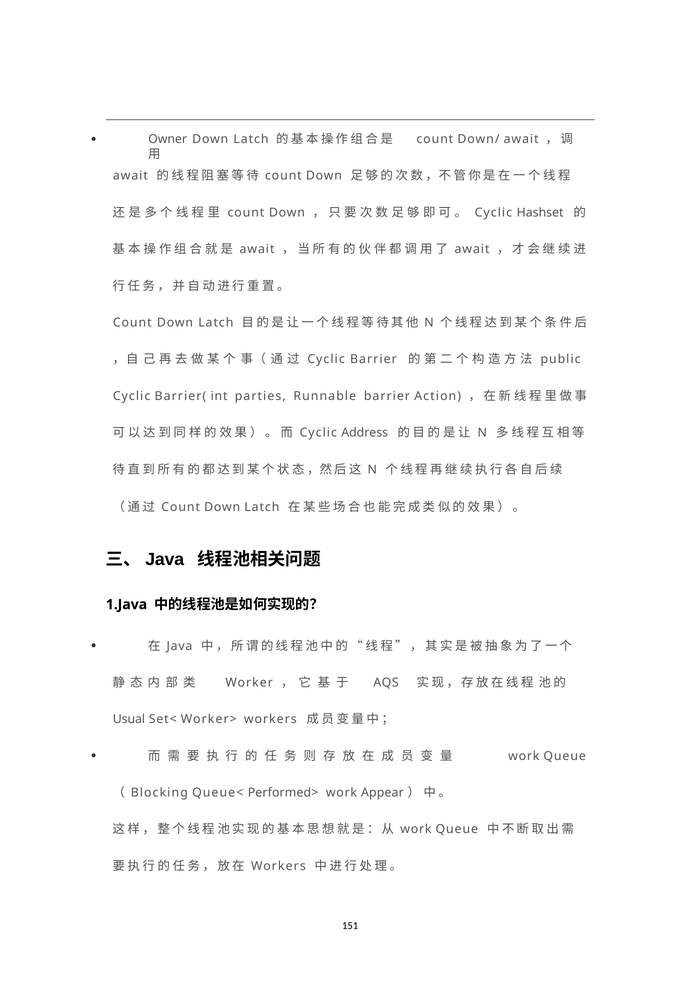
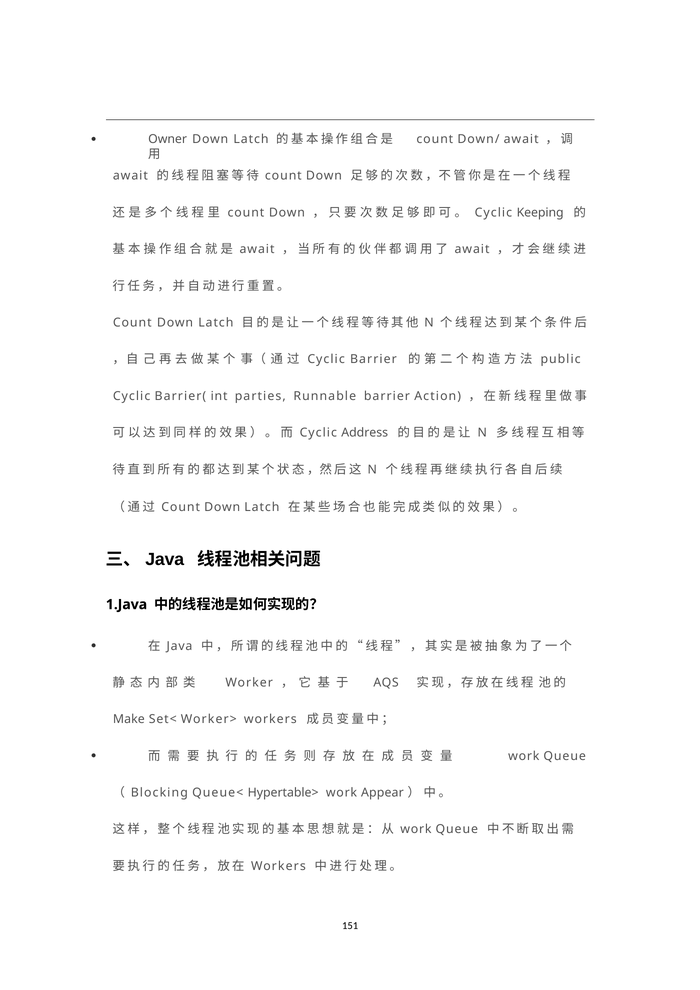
Hashset: Hashset -> Keeping (540, 213)
Usual: Usual -> Make (129, 720)
Performed>: Performed> -> Hypertable> (283, 793)
